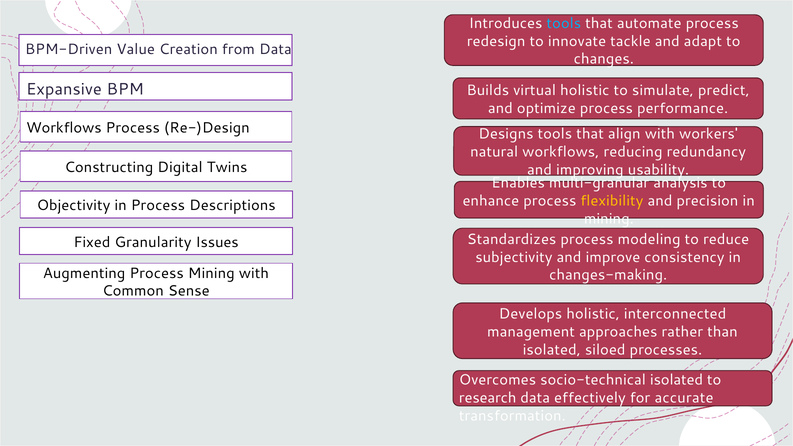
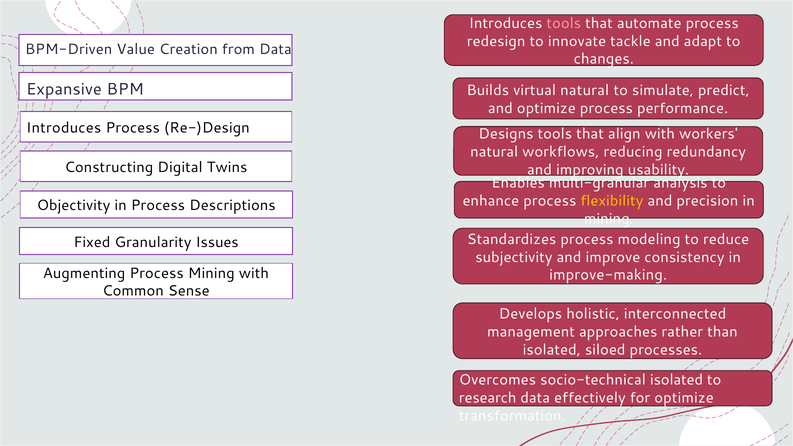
tools colour: light blue -> pink (564, 23)
virtual holistic: holistic -> natural (585, 90)
Workflows: Workflows -> Introduces (64, 128)
changes-making: changes-making -> improve-making (608, 275)
for accurate: accurate -> optimize (684, 398)
